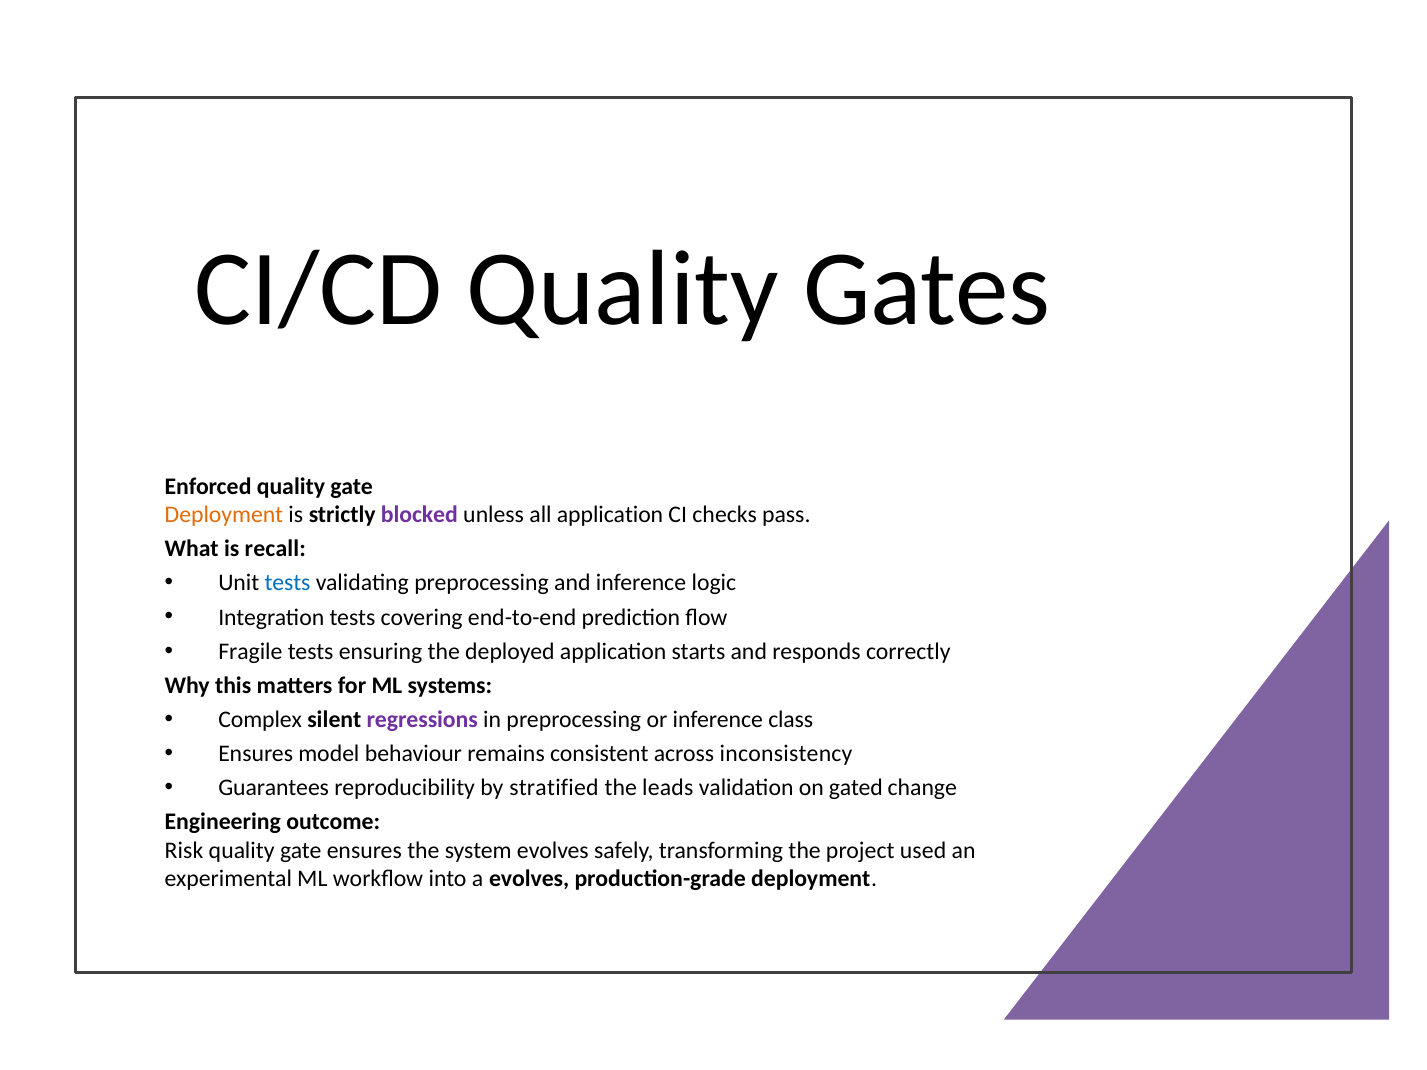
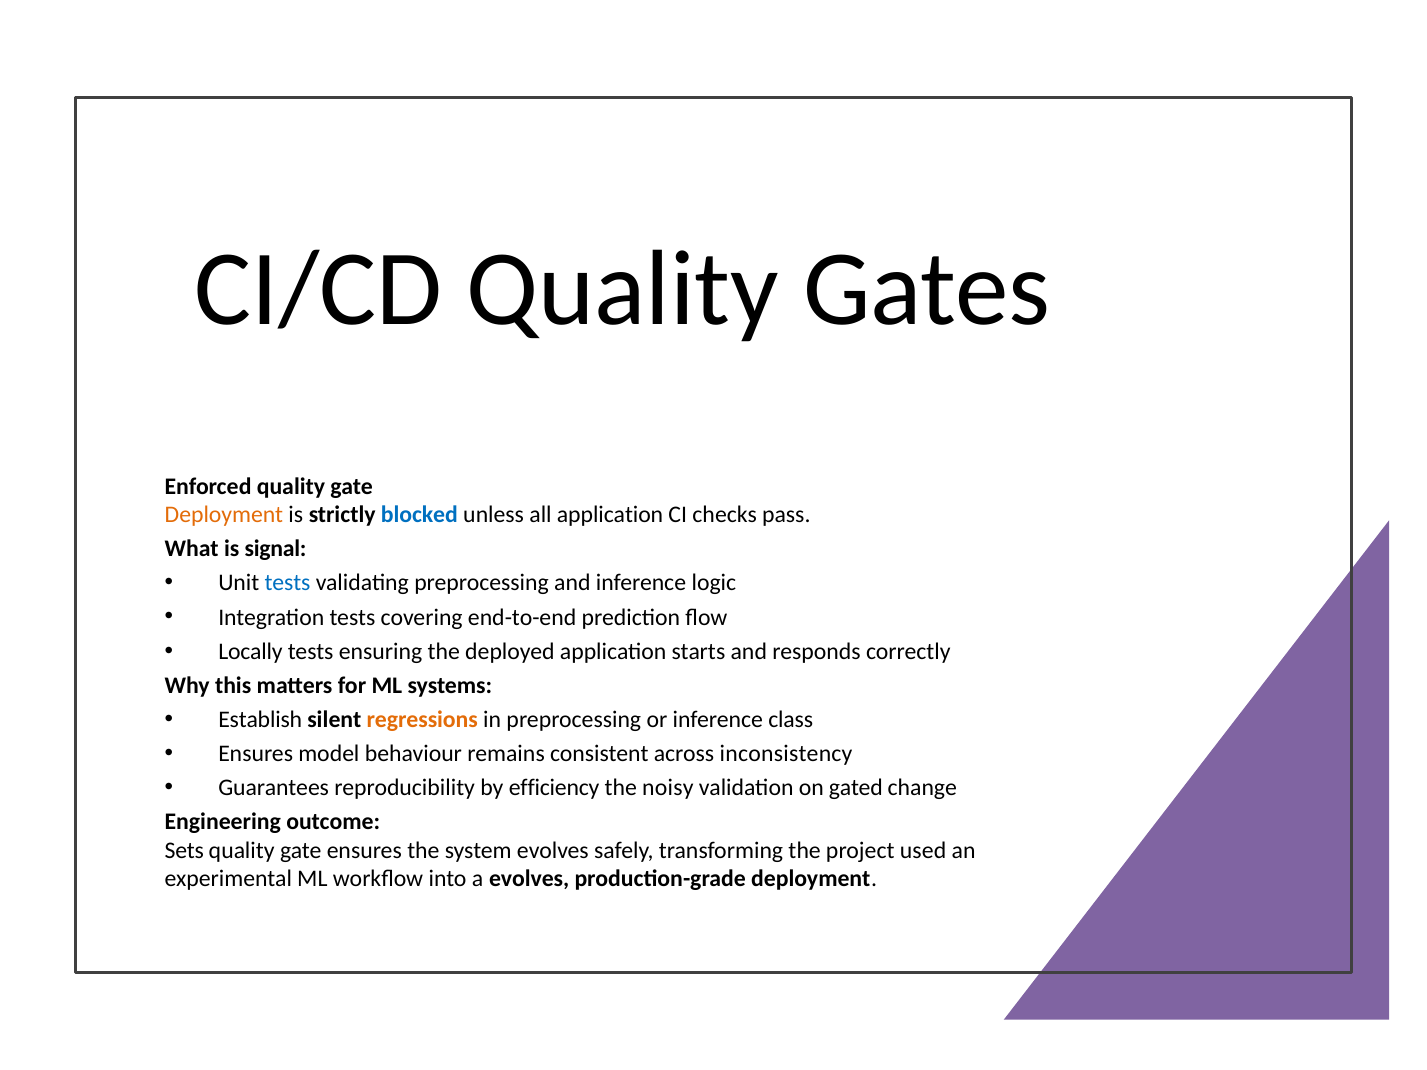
blocked colour: purple -> blue (419, 515)
recall: recall -> signal (276, 549)
Fragile: Fragile -> Locally (250, 651)
Complex: Complex -> Establish (260, 720)
regressions colour: purple -> orange (422, 720)
stratified: stratified -> efficiency (554, 788)
leads: leads -> noisy (668, 788)
Risk: Risk -> Sets (184, 850)
